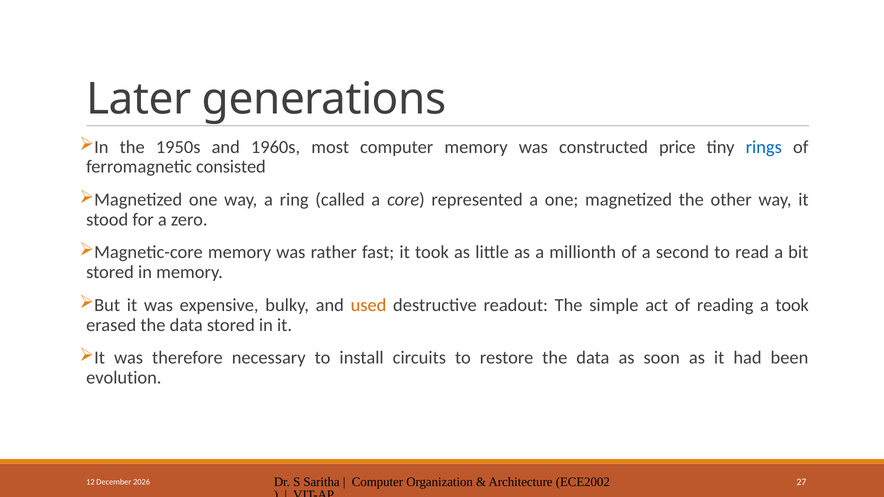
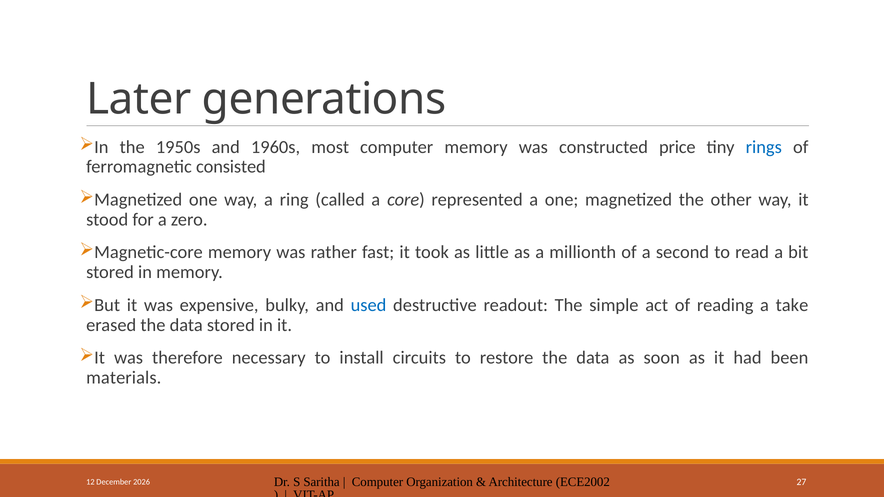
used colour: orange -> blue (369, 305)
a took: took -> take (792, 305)
evolution: evolution -> materials (124, 378)
